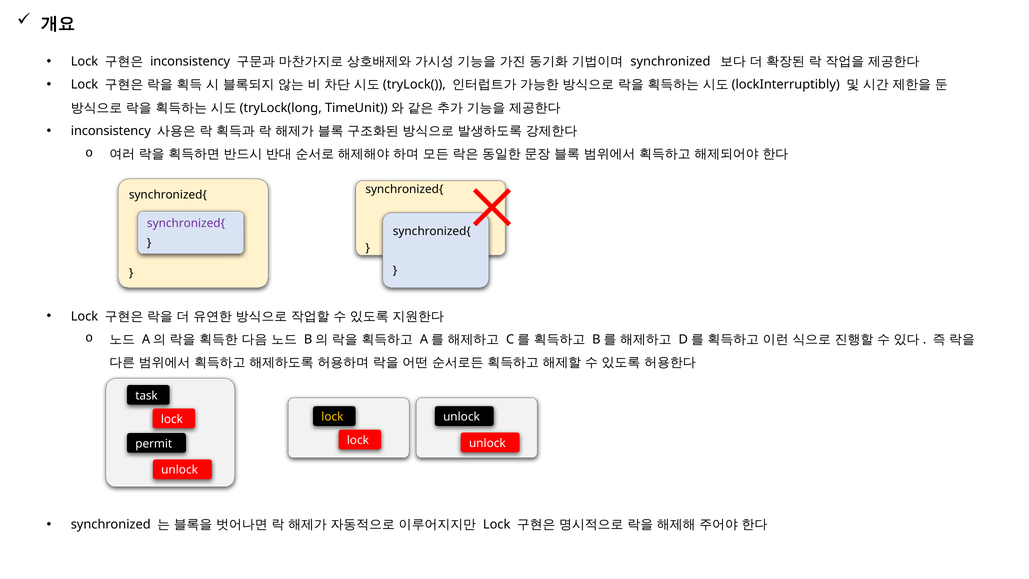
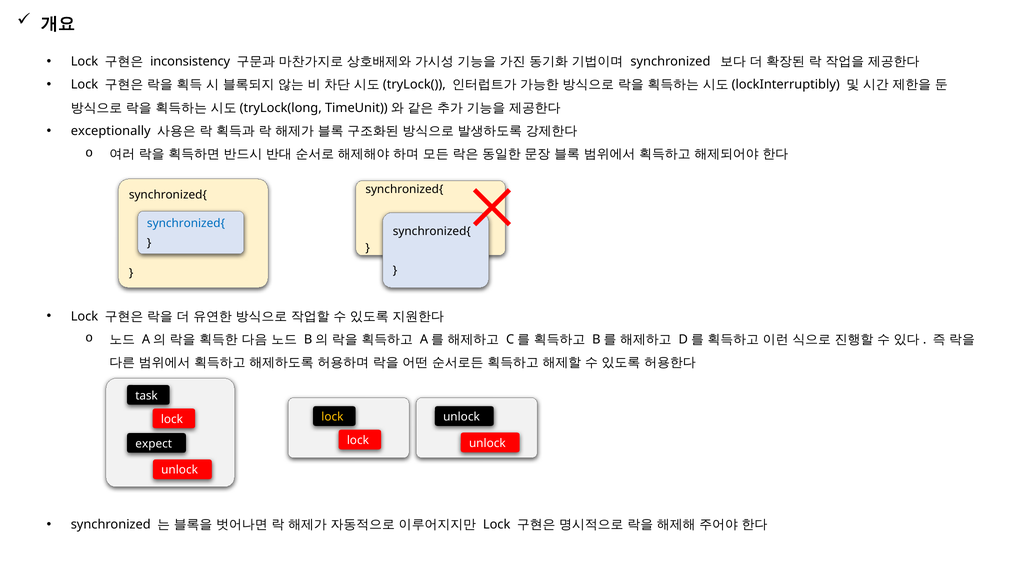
inconsistency: inconsistency -> exceptionally (111, 131)
synchronized{ colour: purple -> blue (186, 224)
permit: permit -> expect (154, 444)
